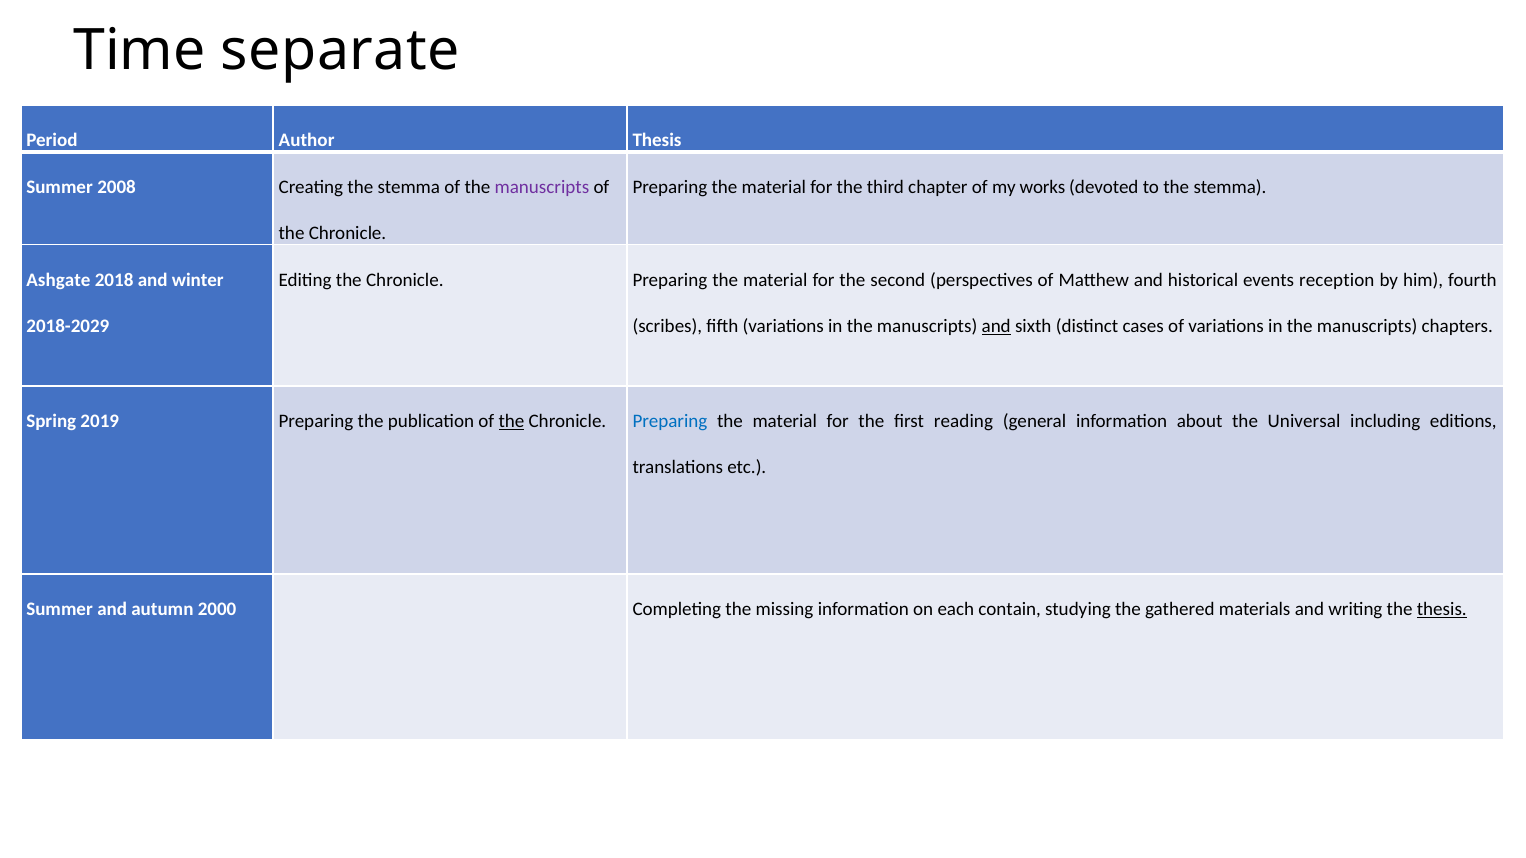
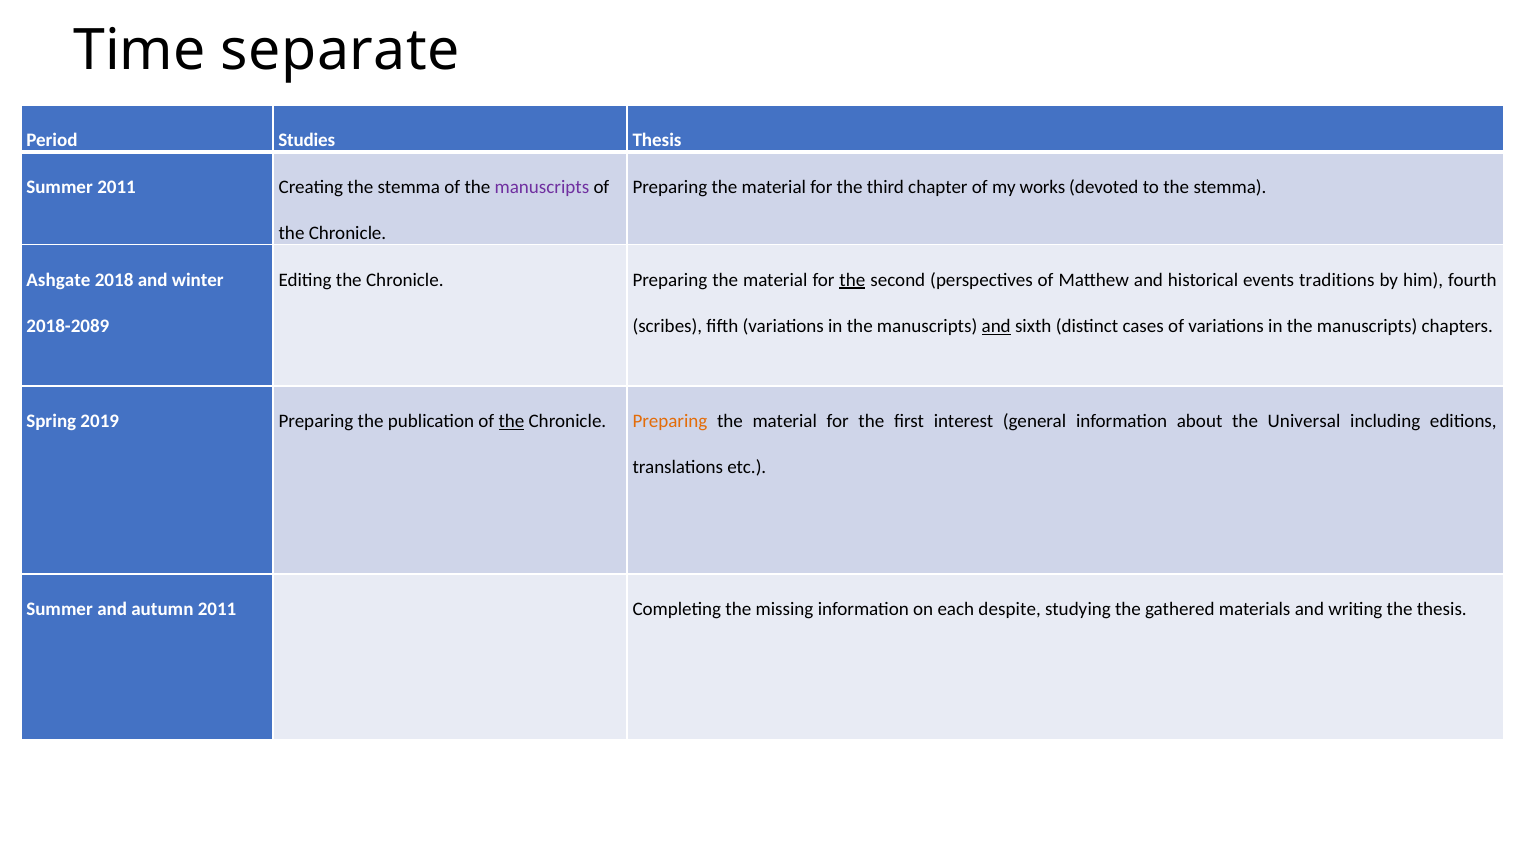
Author: Author -> Studies (307, 140)
Summer 2008: 2008 -> 2011 (117, 187)
the underline: none -> present (852, 280)
reception: reception -> traditions (1337, 280)
2018-2029: 2018-2029 -> 2018-2089 (68, 326)
Preparing colour: blue -> orange (670, 421)
reading: reading -> interest (964, 421)
autumn 2000: 2000 -> 2011 (217, 609)
contain: contain -> despite (1010, 609)
thesis underline: present -> none (1442, 609)
